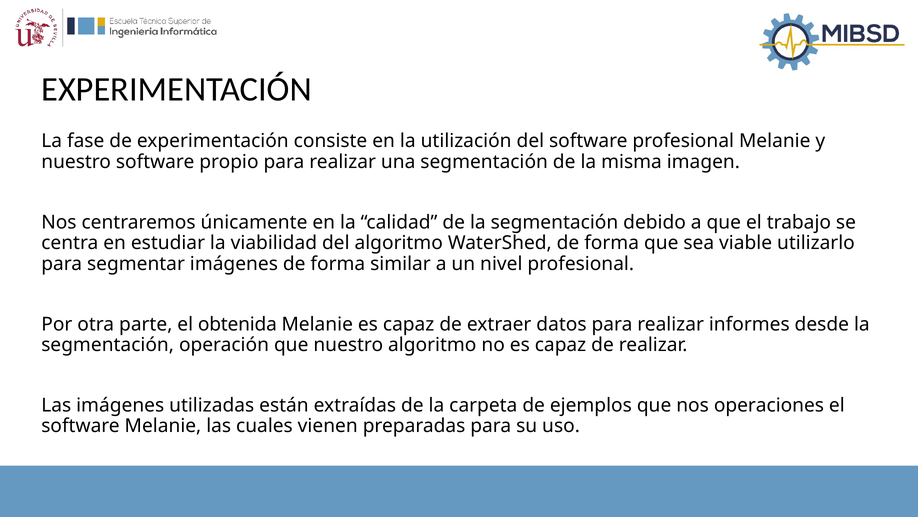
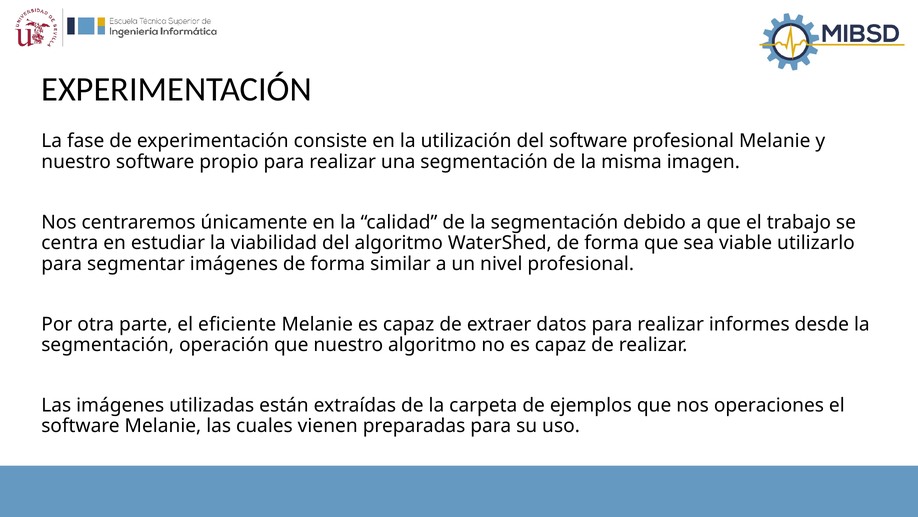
obtenida: obtenida -> eficiente (237, 324)
